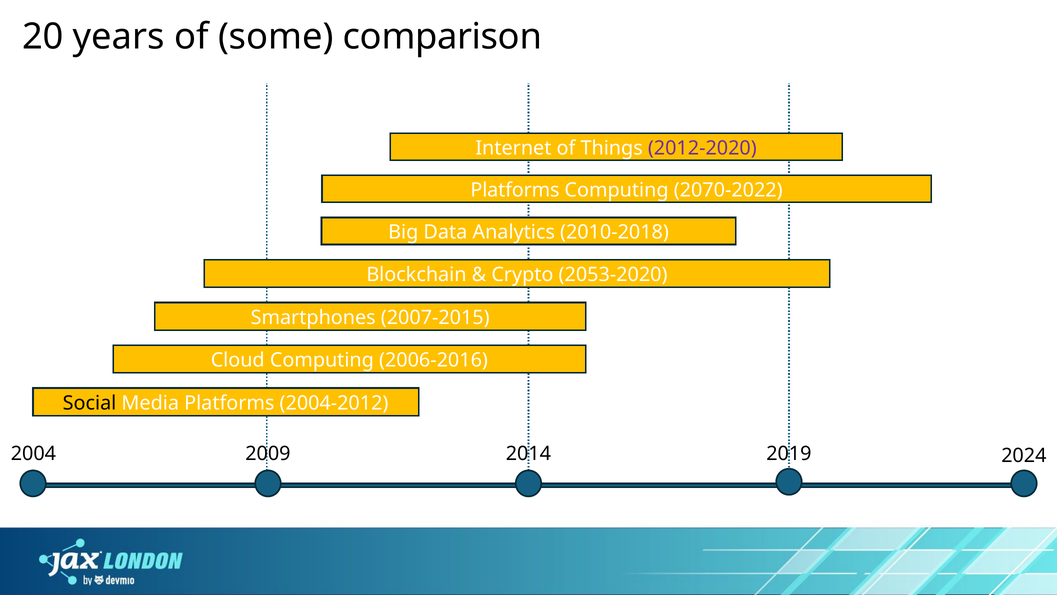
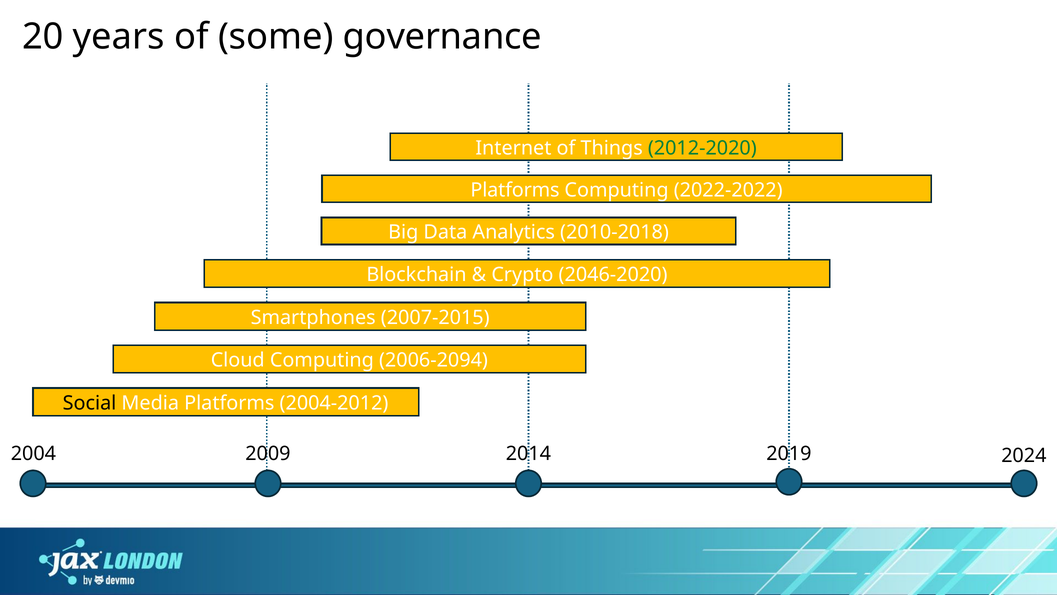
comparison: comparison -> governance (442, 37)
2012-2020 colour: purple -> green (702, 148)
2070-2022: 2070-2022 -> 2022-2022 (728, 190)
2053-2020: 2053-2020 -> 2046-2020 (613, 275)
2006-2016: 2006-2016 -> 2006-2094 (433, 360)
